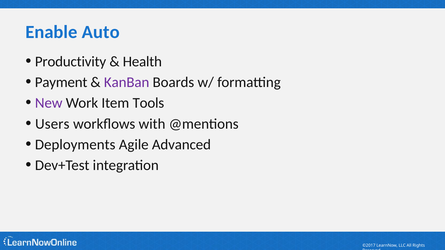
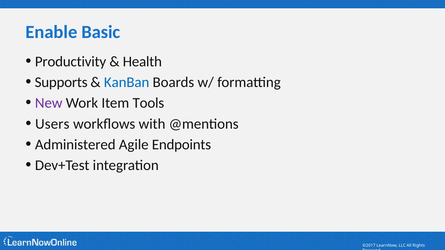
Auto: Auto -> Basic (101, 32)
Payment: Payment -> Supports (61, 82)
KanBan colour: purple -> blue (127, 82)
Deployments: Deployments -> Administered (75, 145)
Advanced: Advanced -> Endpoints (181, 145)
